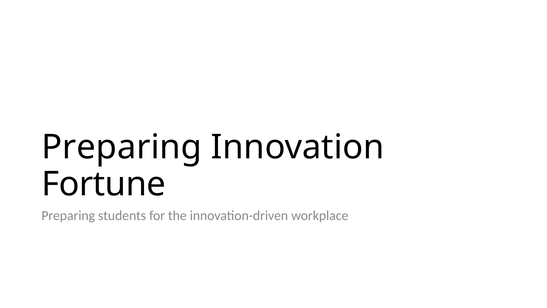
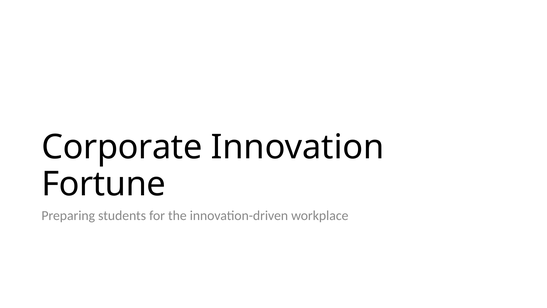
Preparing: Preparing -> Corporate (122, 147)
